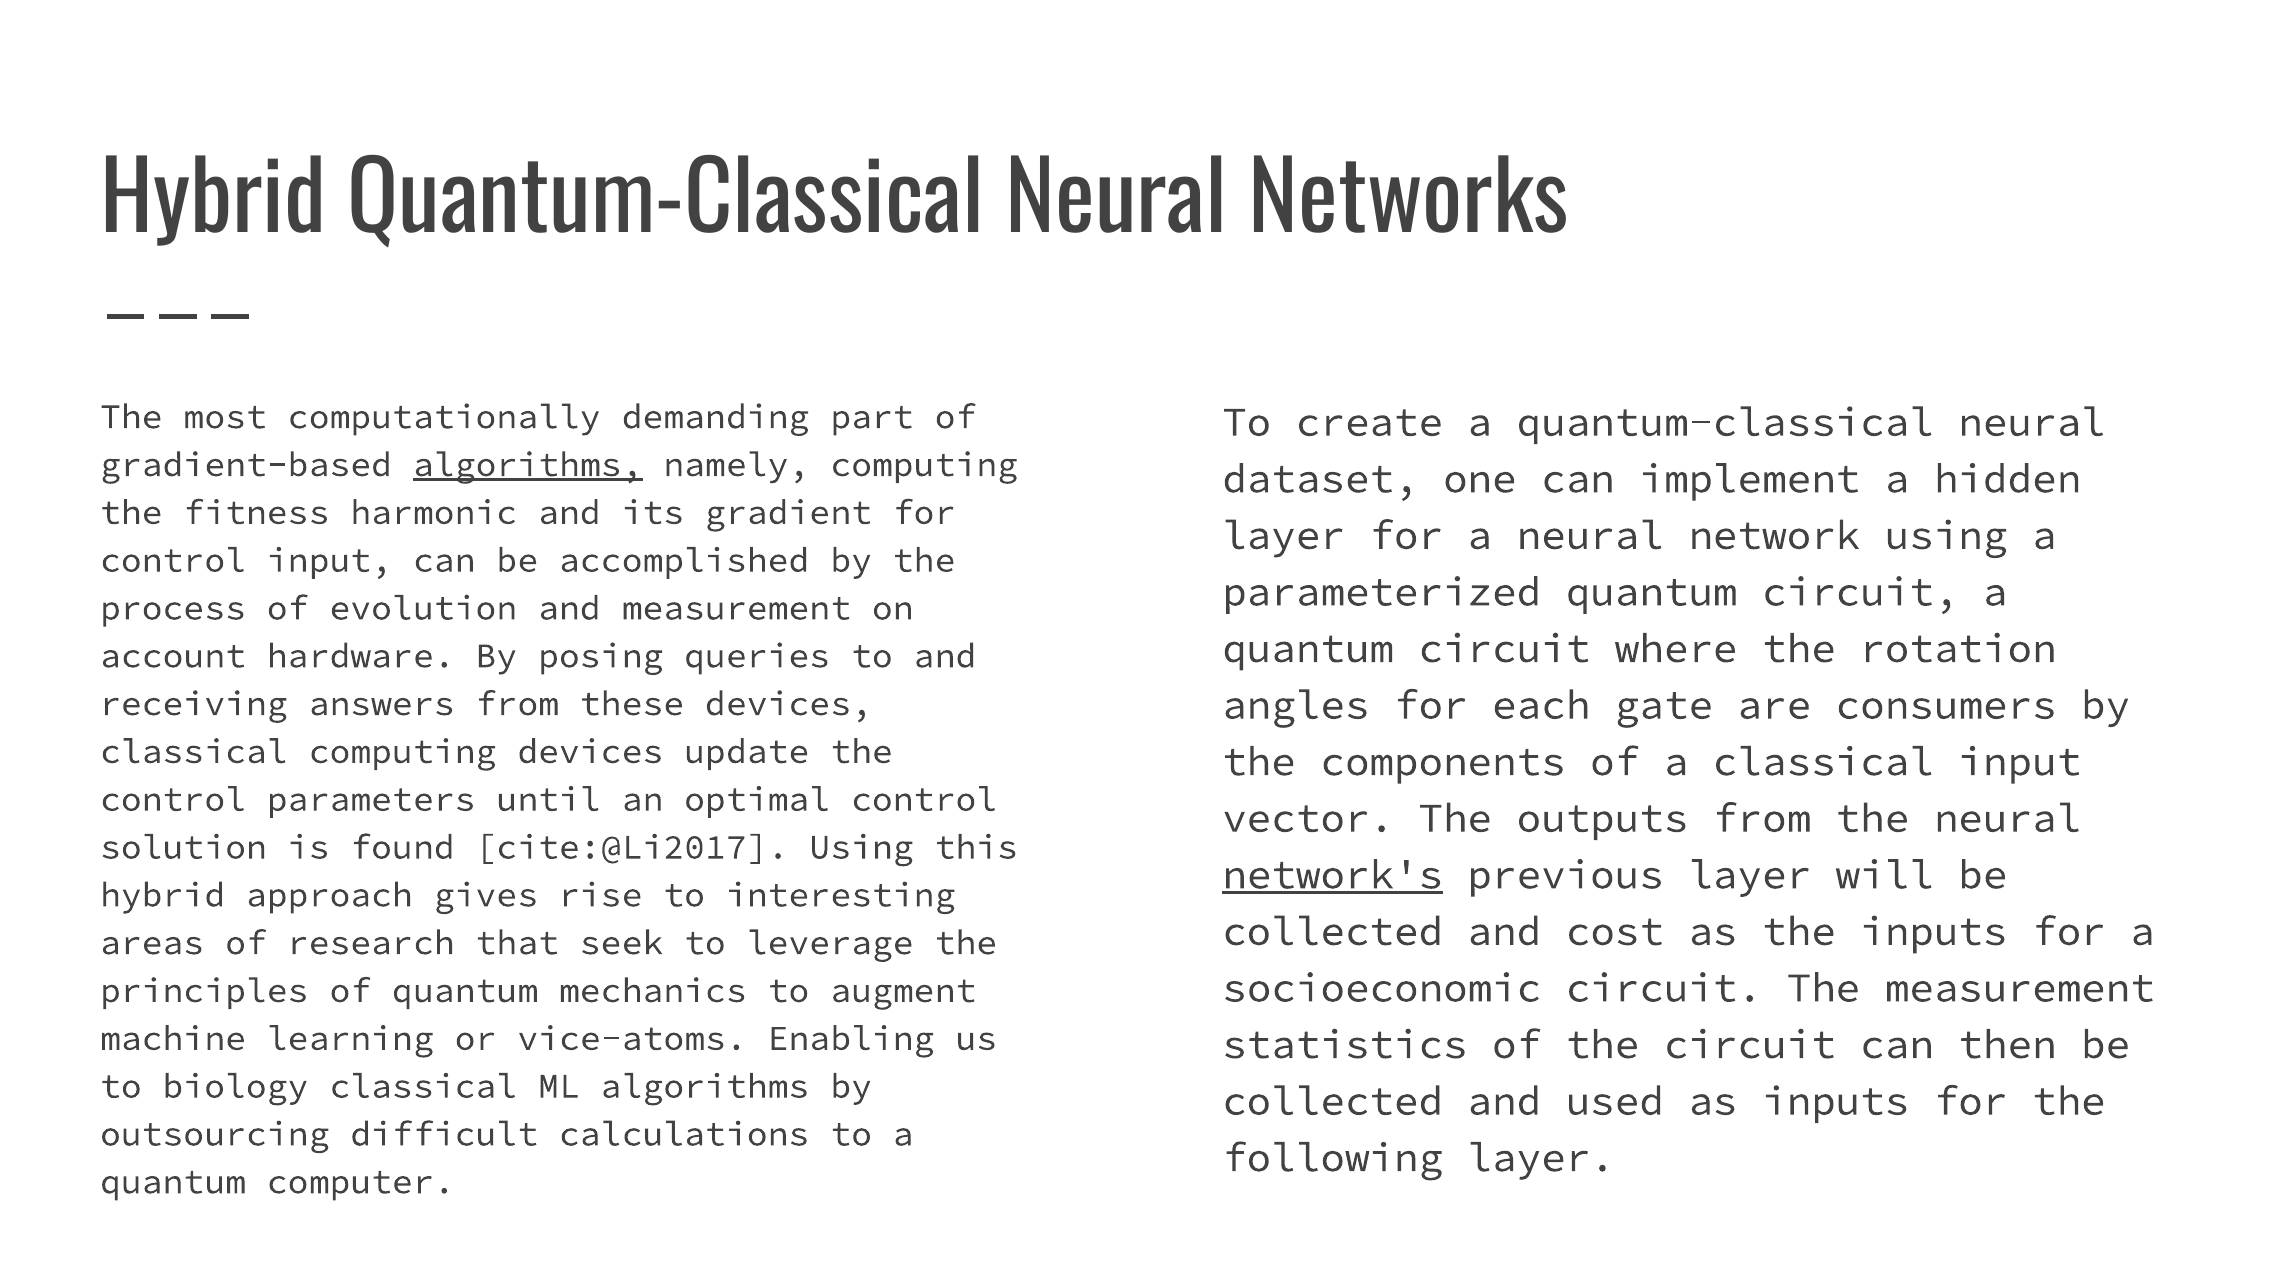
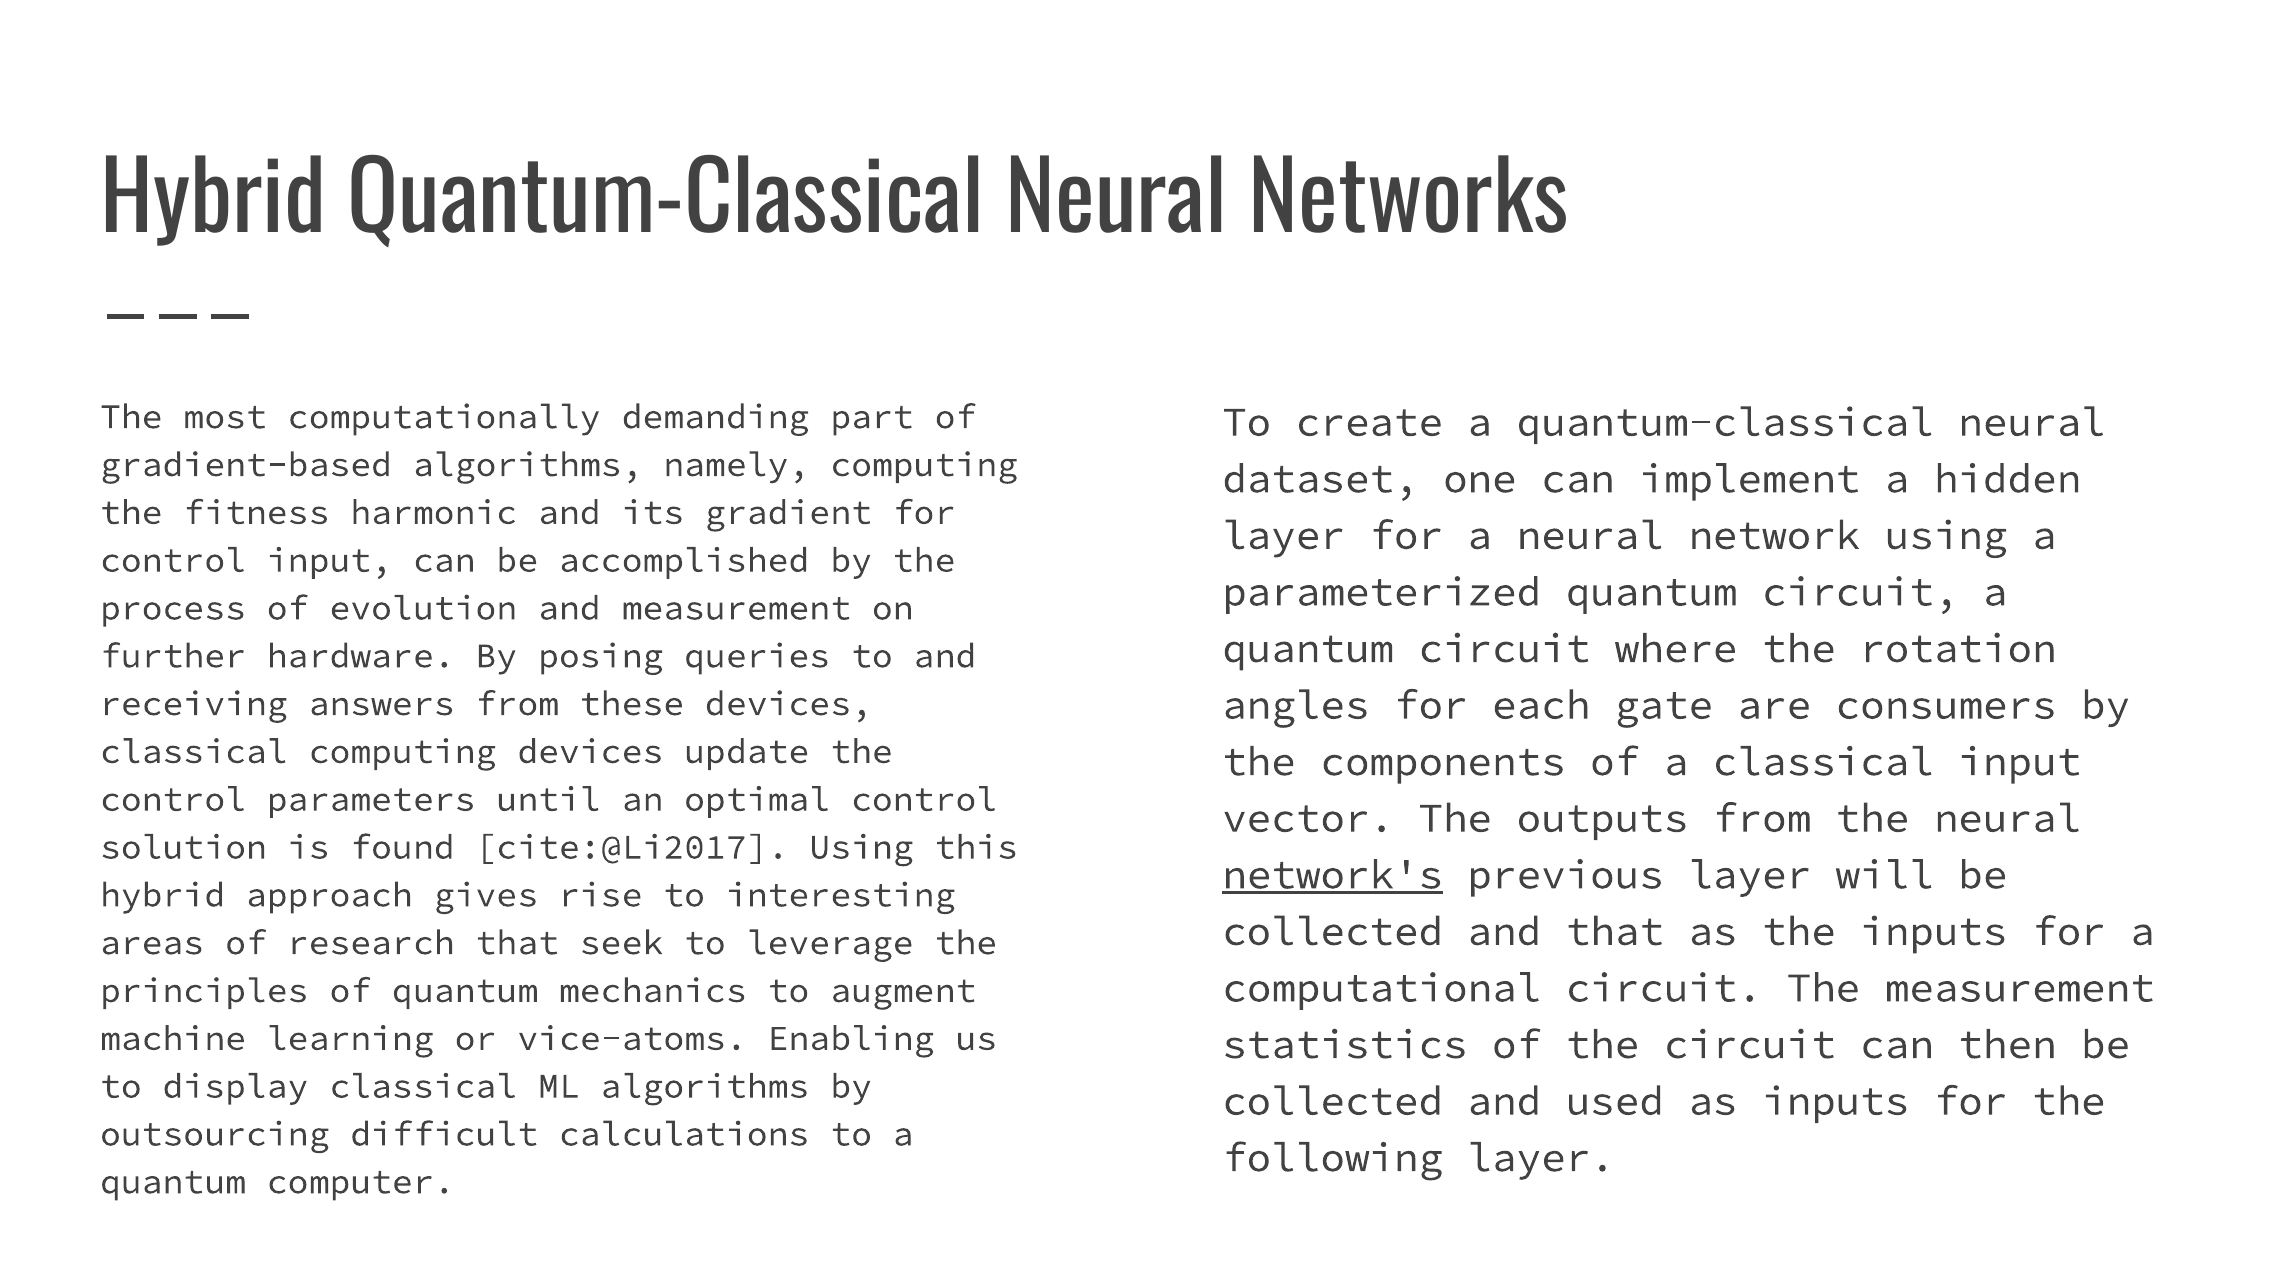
algorithms underline: present -> none (528, 465)
account: account -> further (173, 656)
and cost: cost -> that (1615, 931)
socioeconomic: socioeconomic -> computational (1382, 988)
biology: biology -> display (235, 1086)
